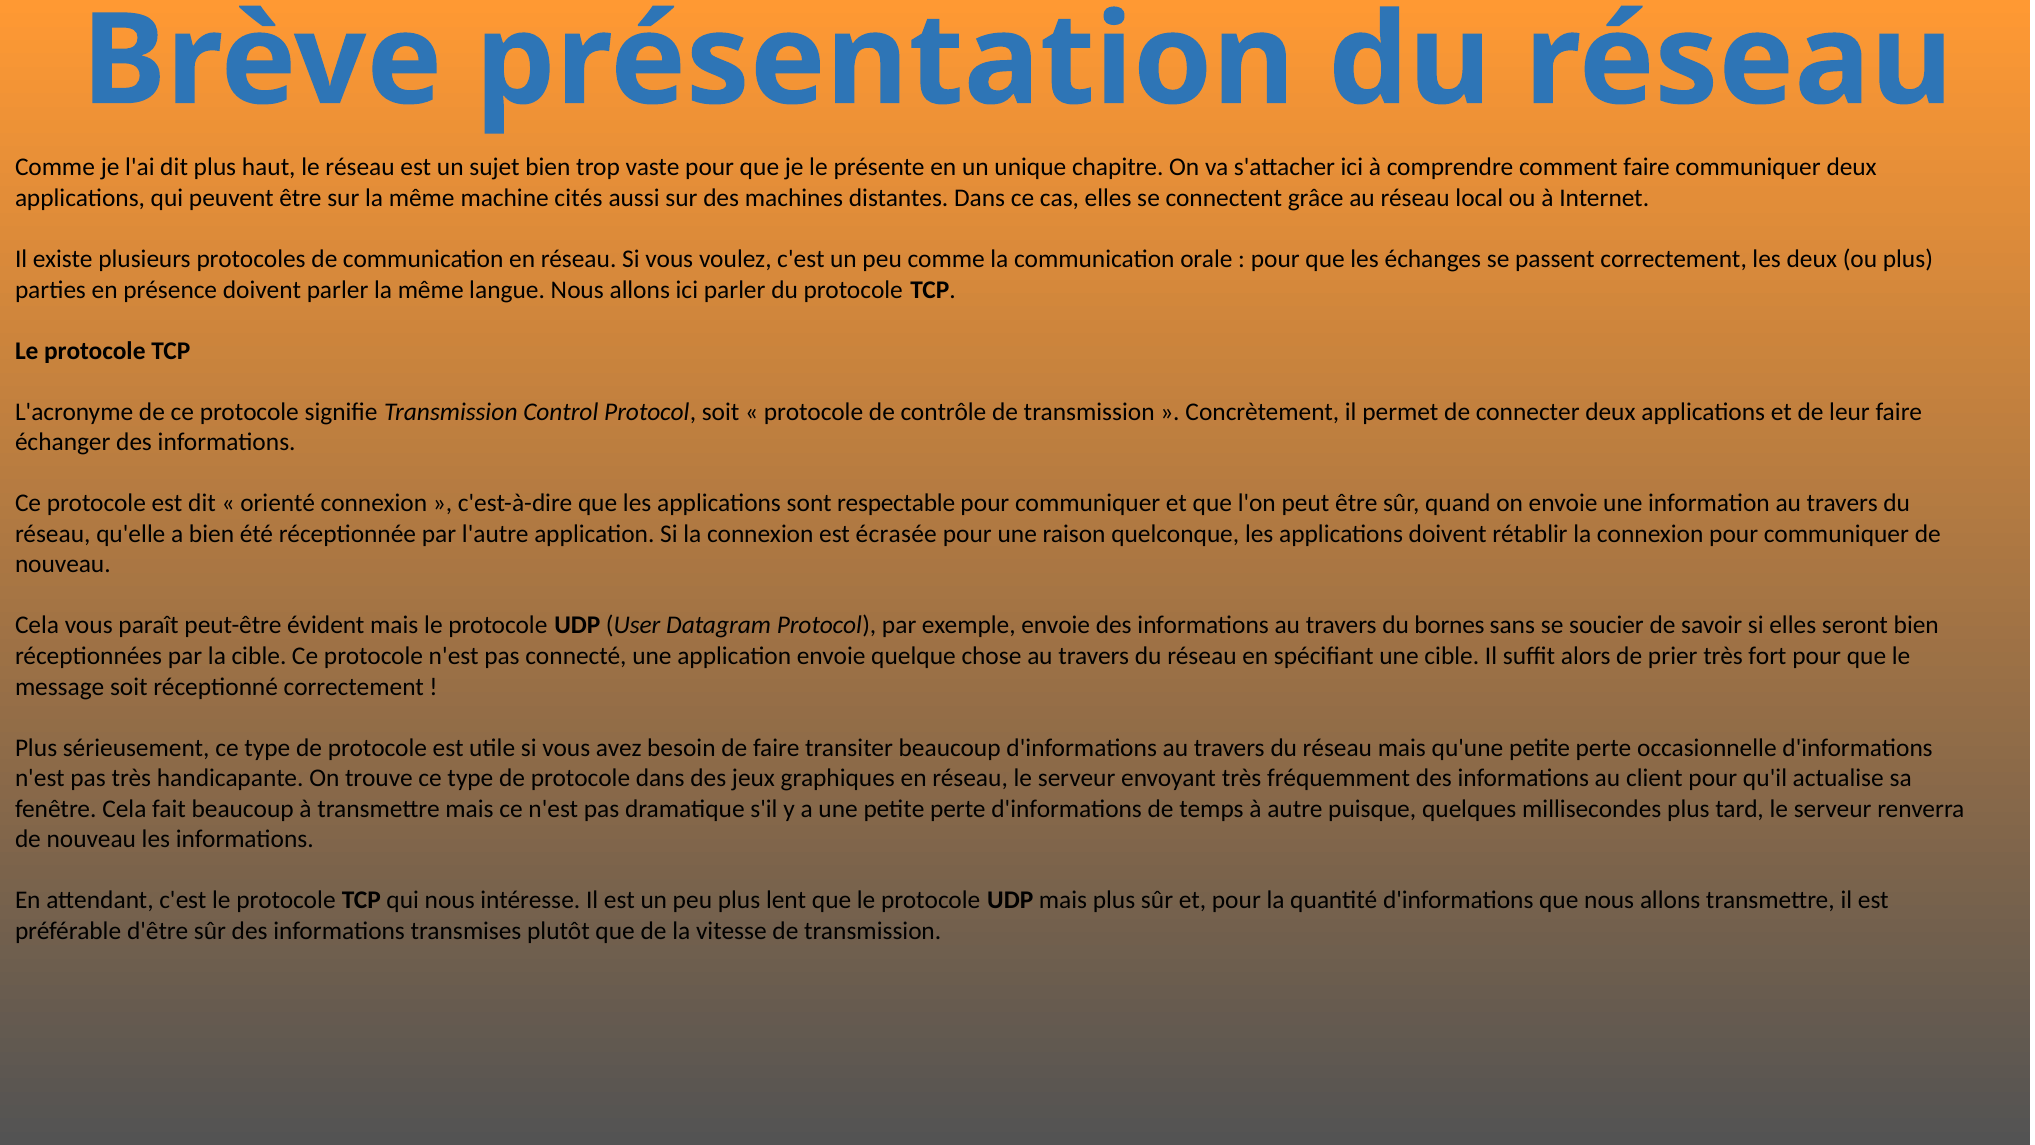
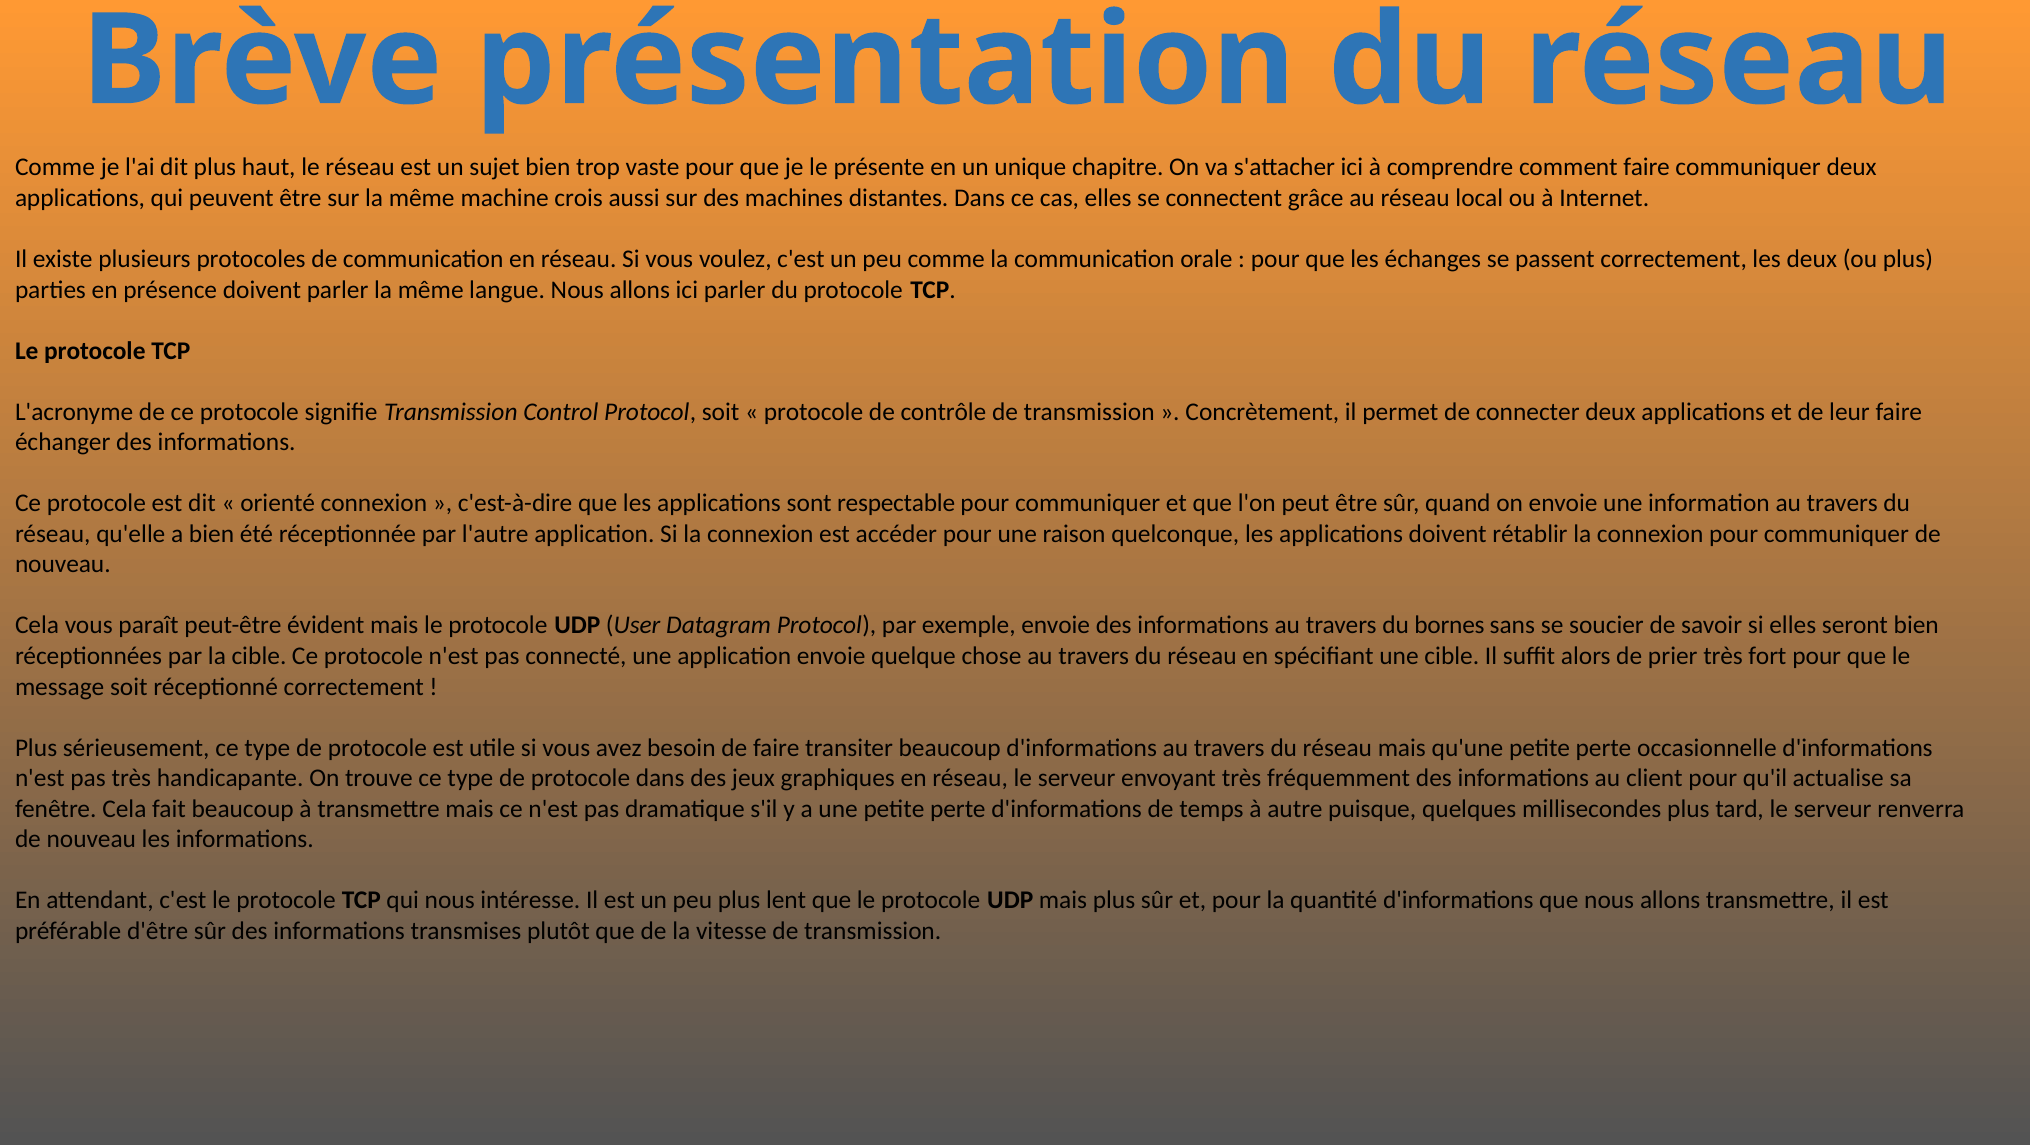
cités: cités -> crois (579, 198)
écrasée: écrasée -> accéder (896, 534)
